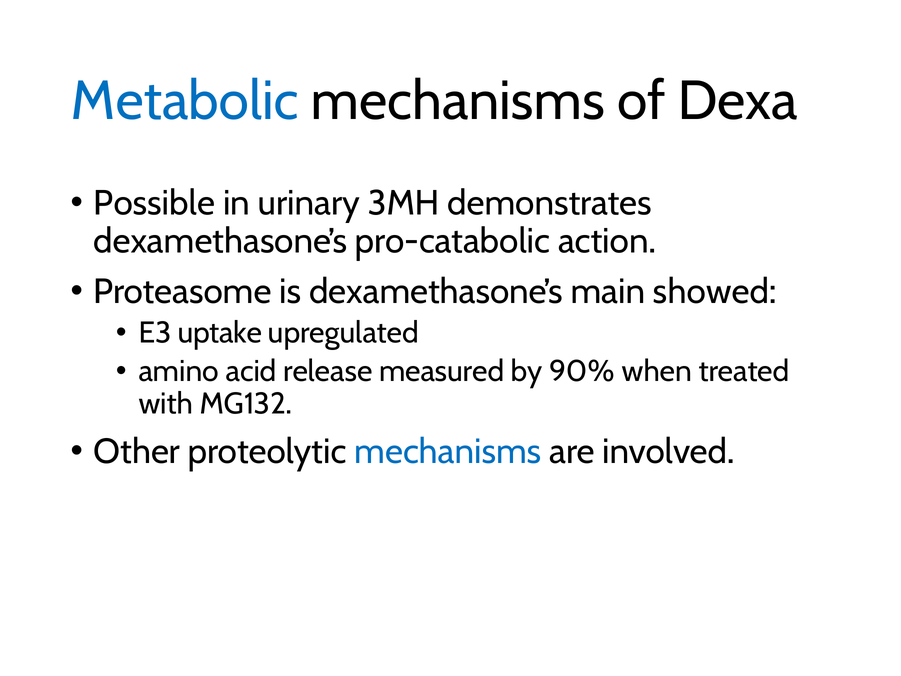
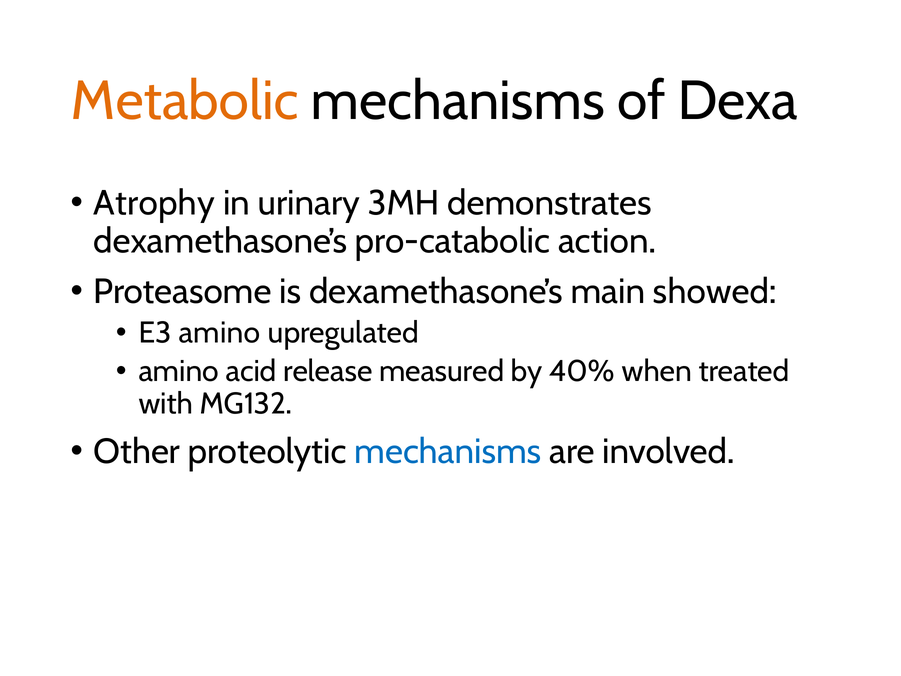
Metabolic colour: blue -> orange (185, 101)
Possible: Possible -> Atrophy (154, 203)
E3 uptake: uptake -> amino (219, 333)
90%: 90% -> 40% (582, 371)
